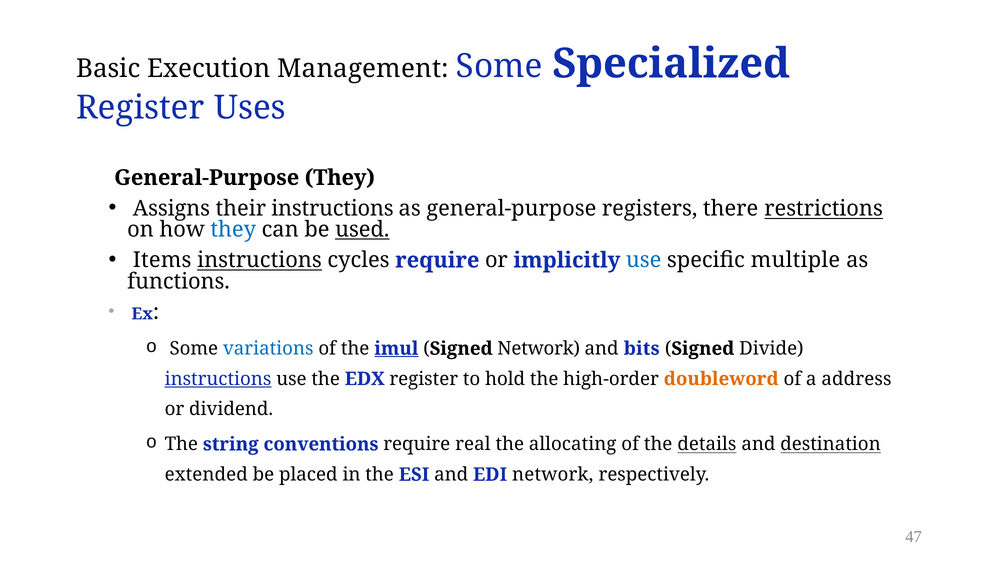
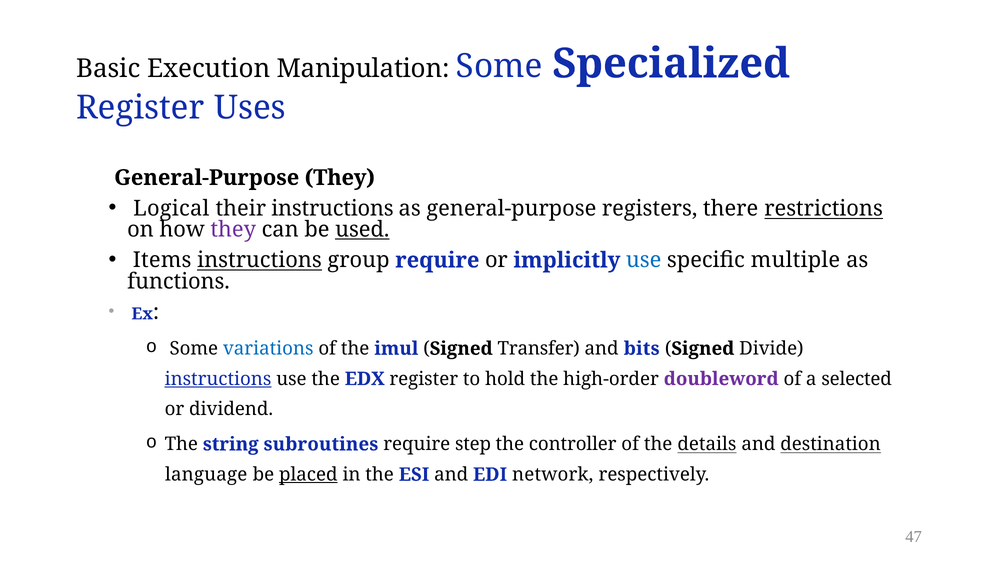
Management: Management -> Manipulation (363, 69)
Assigns: Assigns -> Logical (171, 208)
they colour: blue -> purple (233, 229)
cycles: cycles -> group (359, 260)
imul underline: present -> none (396, 348)
Signed Network: Network -> Transfer (539, 348)
doubleword colour: orange -> purple (721, 379)
address: address -> selected (857, 379)
conventions: conventions -> subroutines (321, 444)
real: real -> step (473, 444)
allocating: allocating -> controller (573, 444)
extended: extended -> language (206, 474)
placed underline: none -> present (308, 474)
